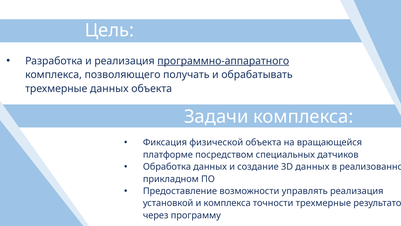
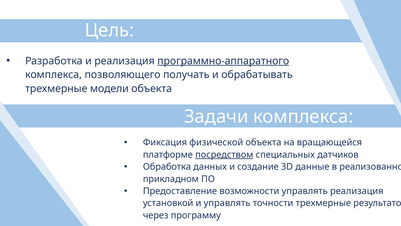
трехмерные данных: данных -> модели (109, 88)
посредством underline: none -> present (224, 154)
3D данных: данных -> данные (312, 167)
и комплекса: комплекса -> управлять (227, 203)
